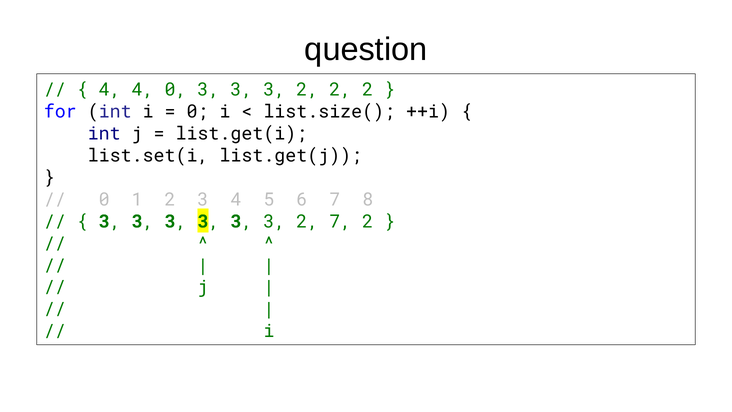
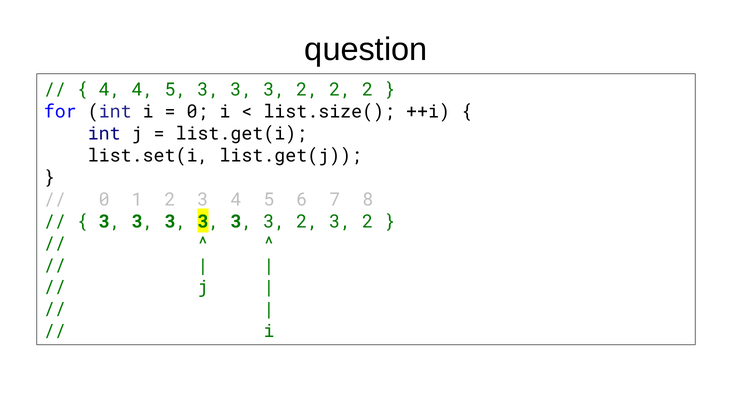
4 4 0: 0 -> 5 (176, 90)
3 2 7: 7 -> 3 (340, 221)
